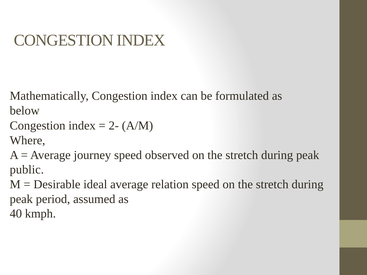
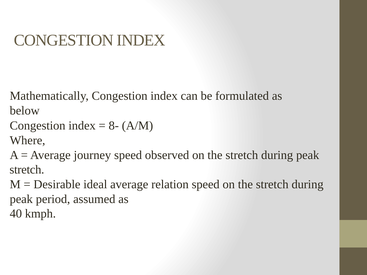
2-: 2- -> 8- (114, 126)
public: public -> stretch (27, 170)
